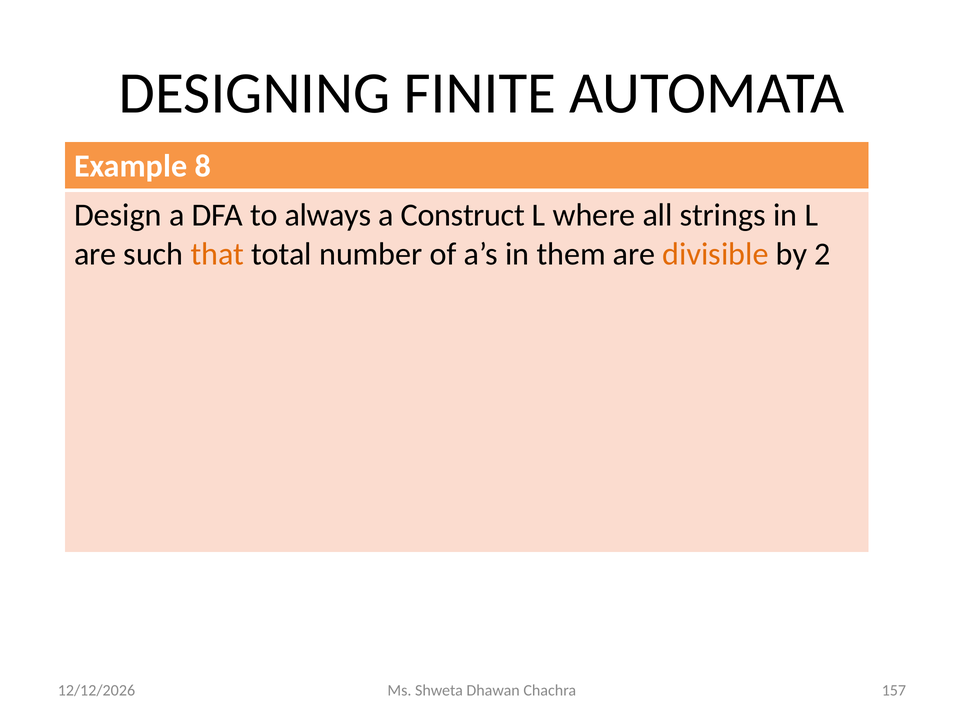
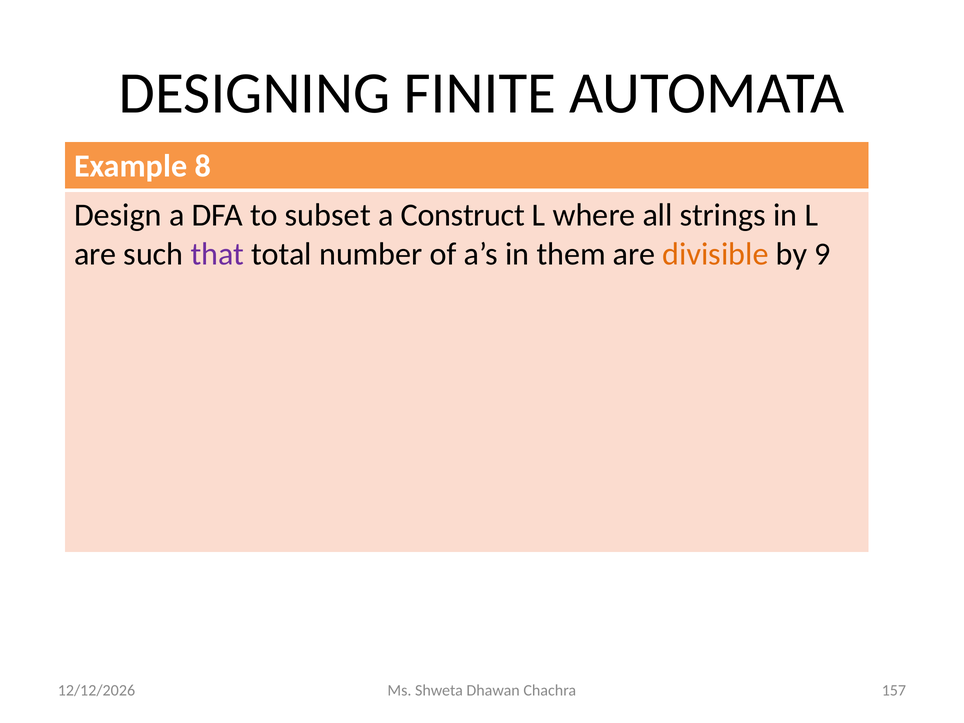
always: always -> subset (328, 215)
that colour: orange -> purple (217, 254)
2: 2 -> 9 (823, 254)
